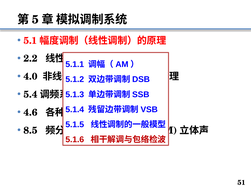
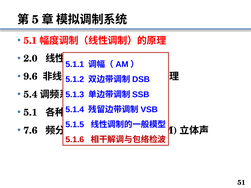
2.2: 2.2 -> 2.0 (31, 59)
4.0: 4.0 -> 9.6 (31, 77)
4.6: 4.6 -> 5.1 (31, 113)
8.5: 8.5 -> 7.6 (31, 131)
